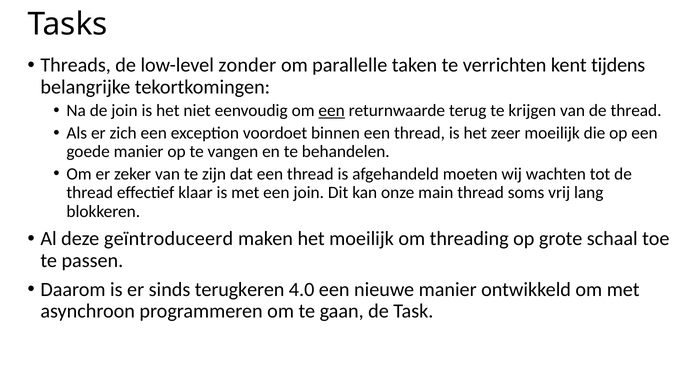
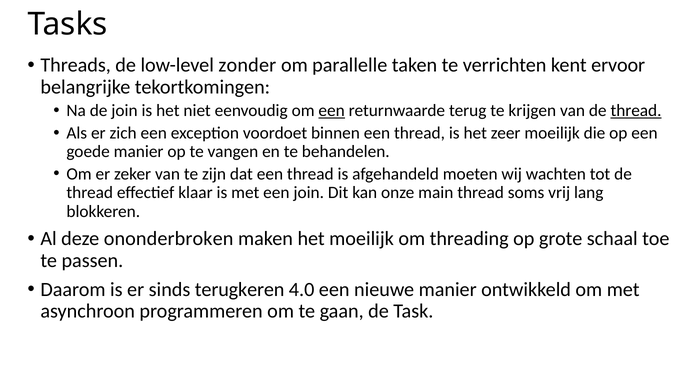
tijdens: tijdens -> ervoor (618, 65)
thread underline: none -> present (636, 111)
geïntroduceerd: geïntroduceerd -> ononderbroken (169, 239)
